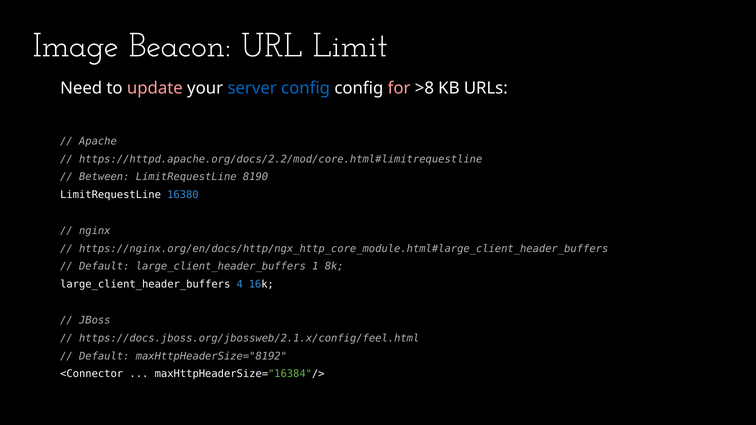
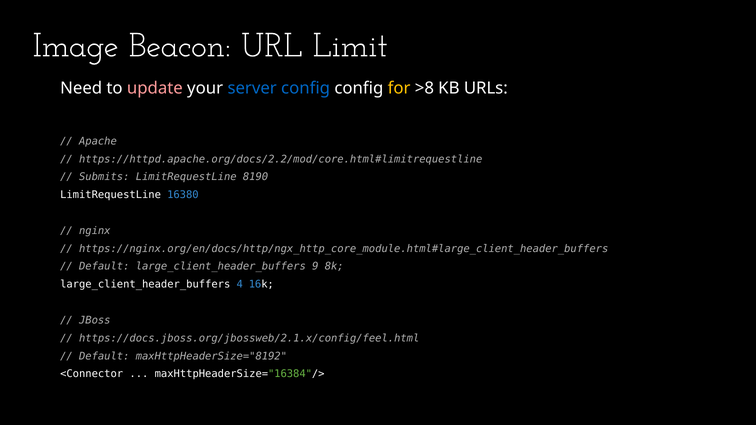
for colour: pink -> yellow (399, 89)
Between: Between -> Submits (104, 177)
1: 1 -> 9 (315, 267)
